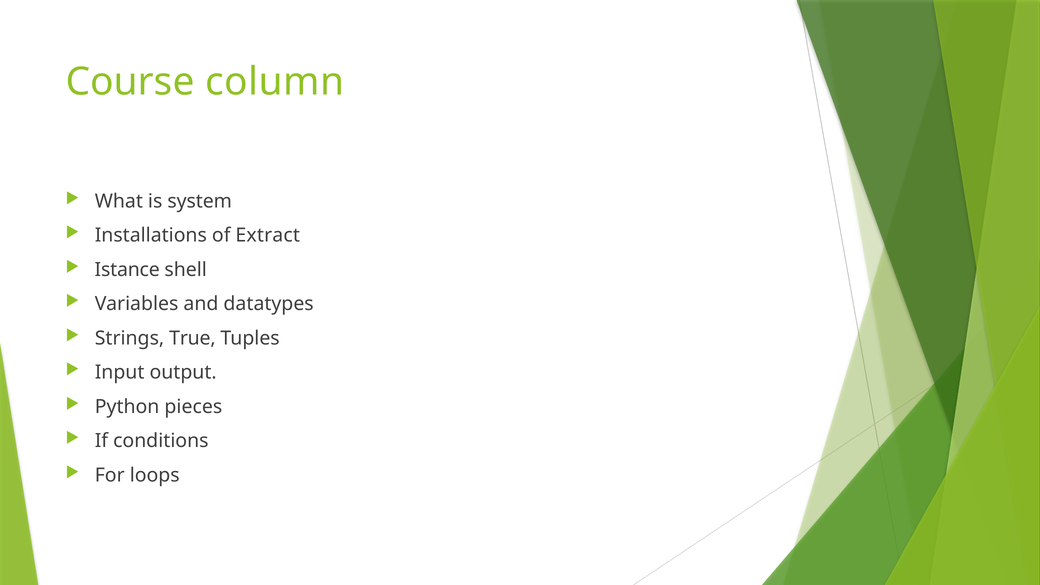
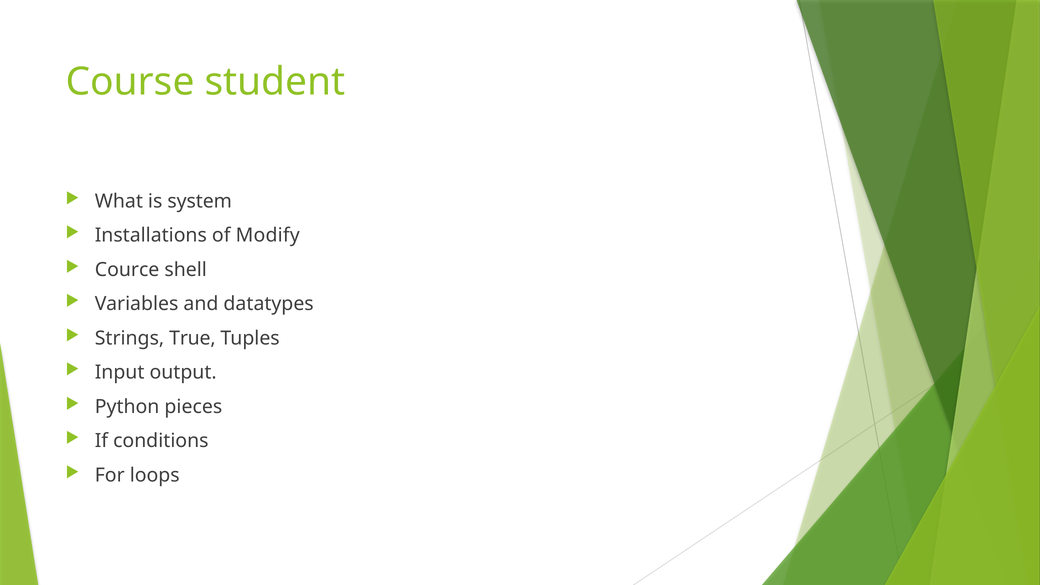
column: column -> student (275, 82)
Extract: Extract -> Modify (268, 236)
Istance: Istance -> Cource (127, 270)
